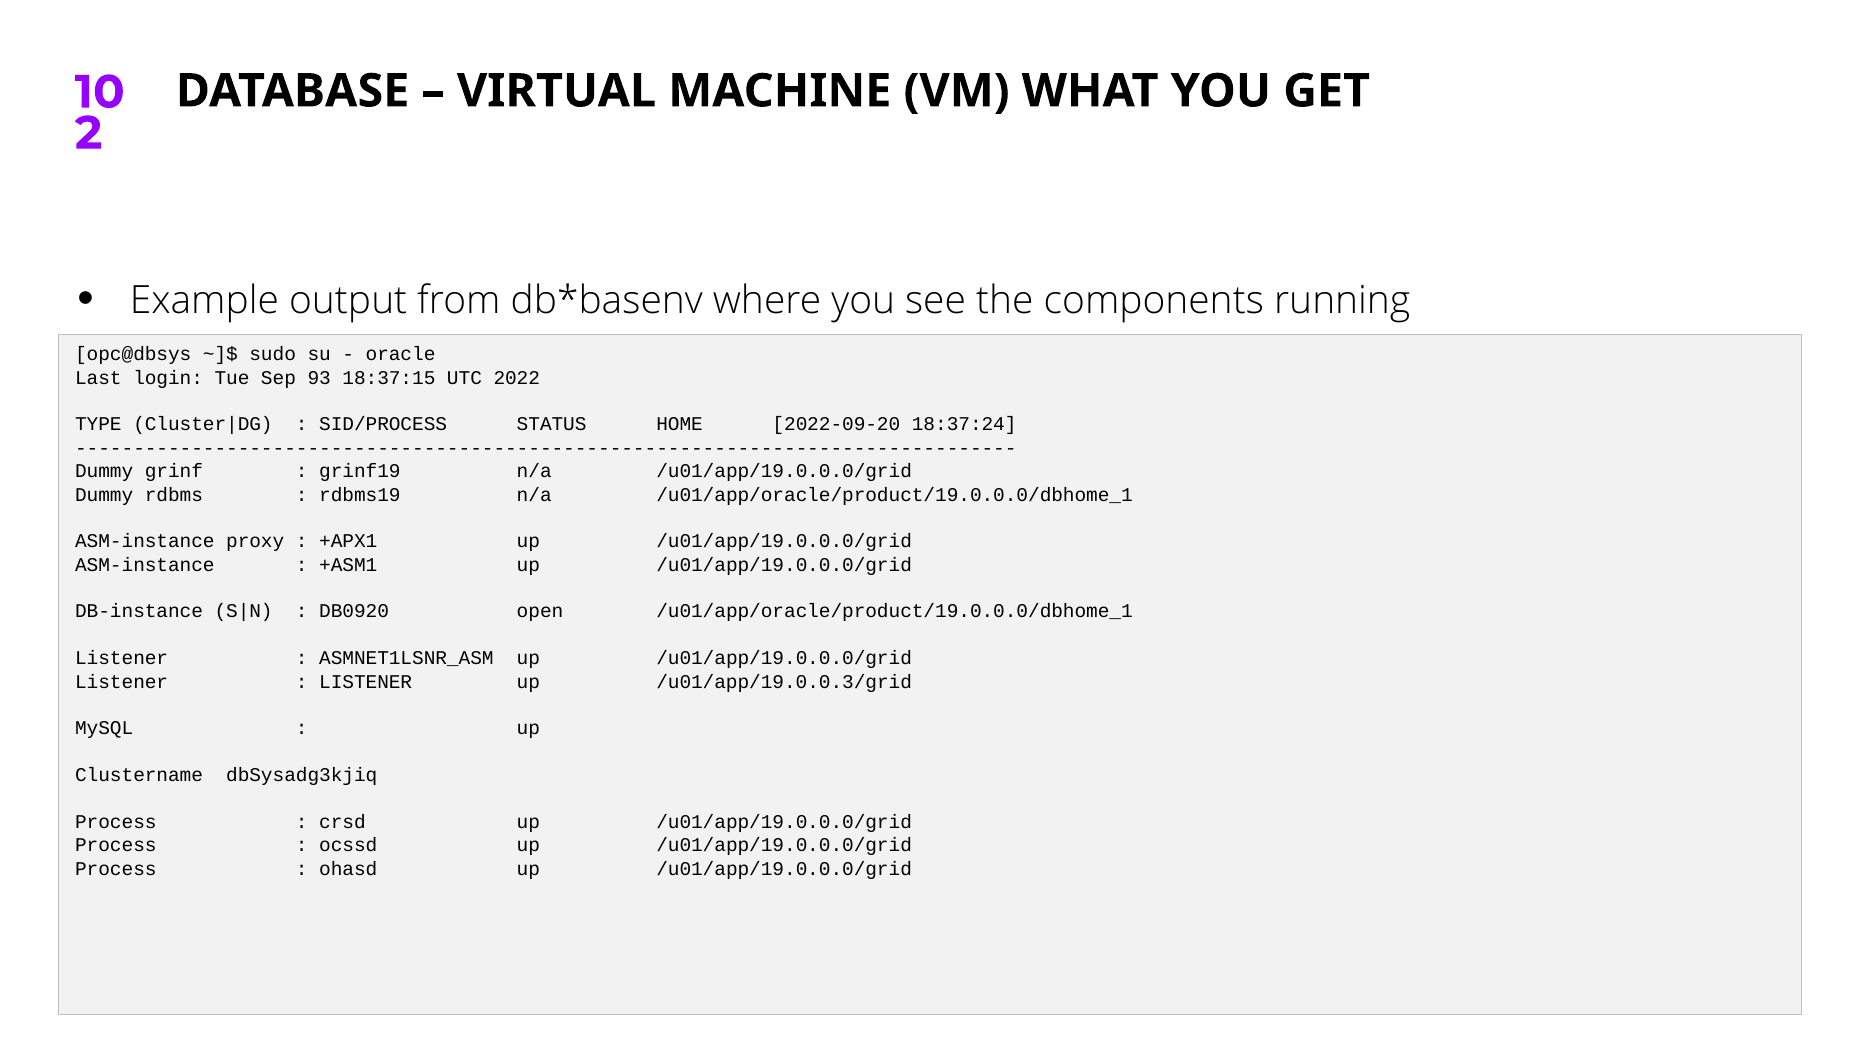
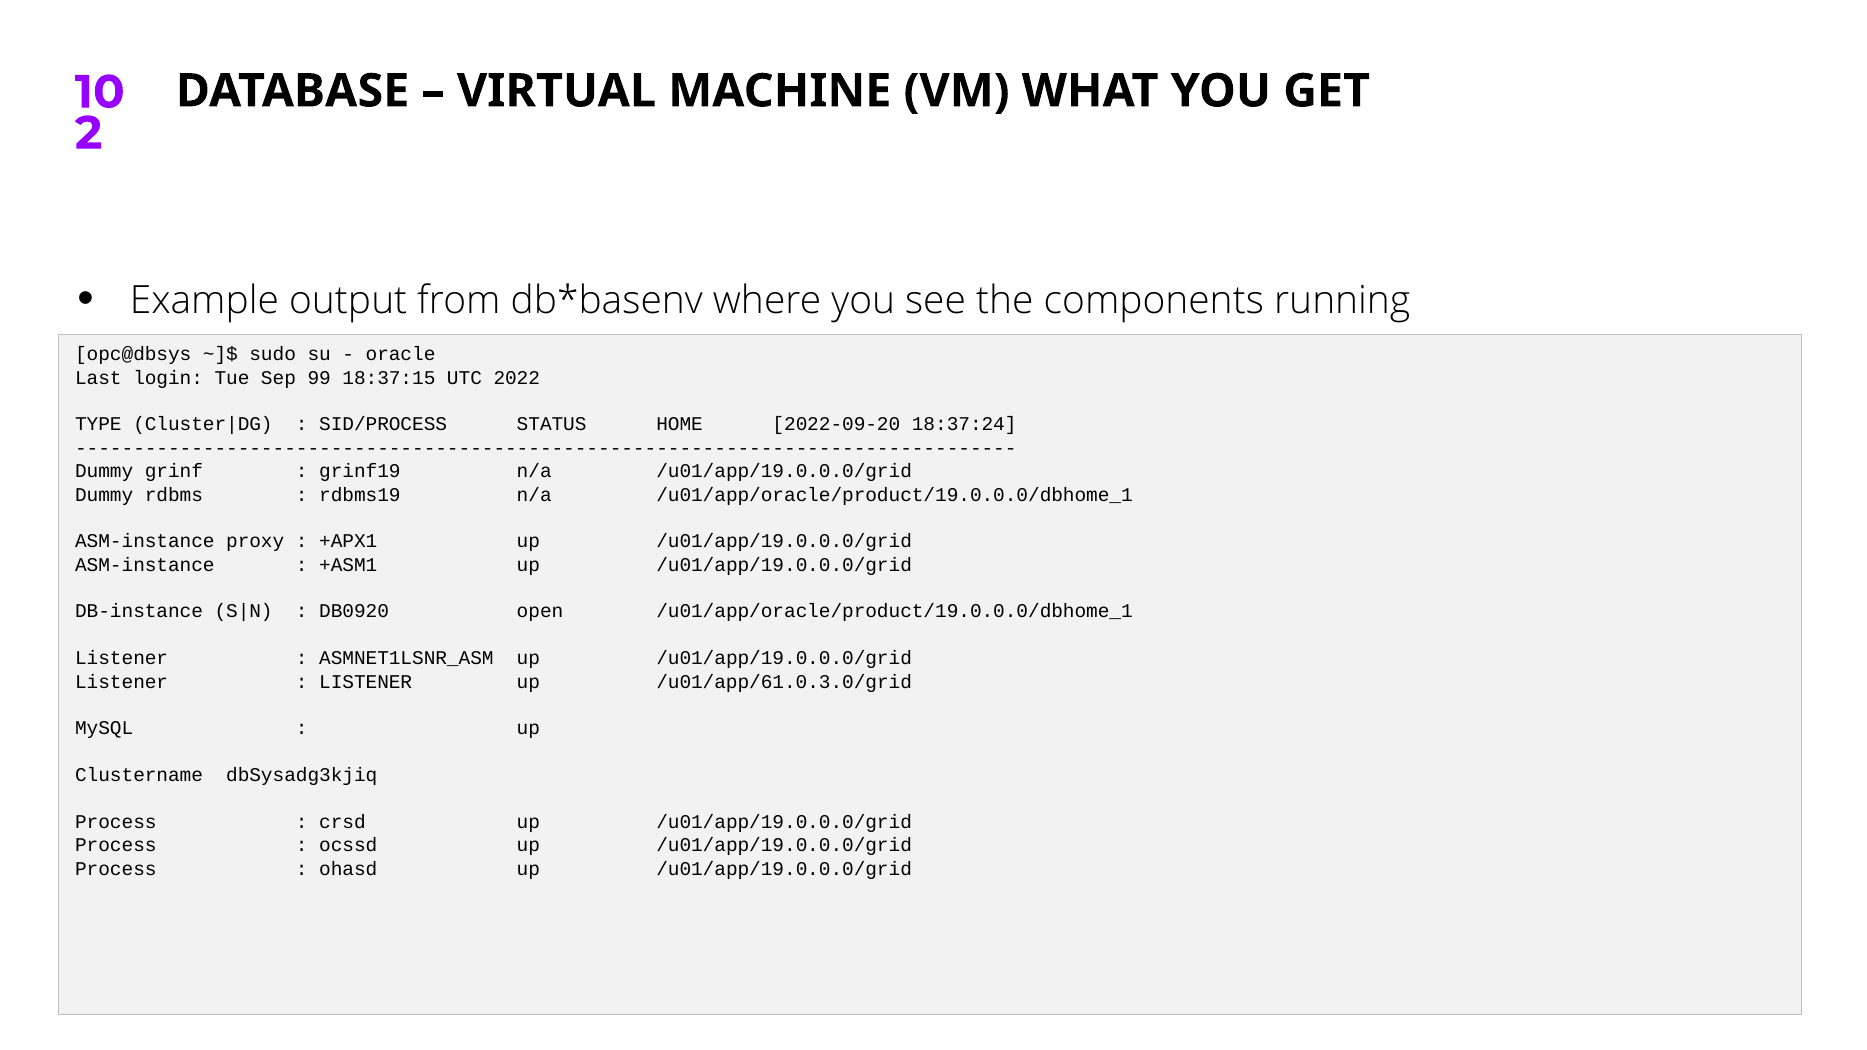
93: 93 -> 99 (319, 378)
/u01/app/19.0.0.3/grid: /u01/app/19.0.0.3/grid -> /u01/app/61.0.3.0/grid (784, 682)
